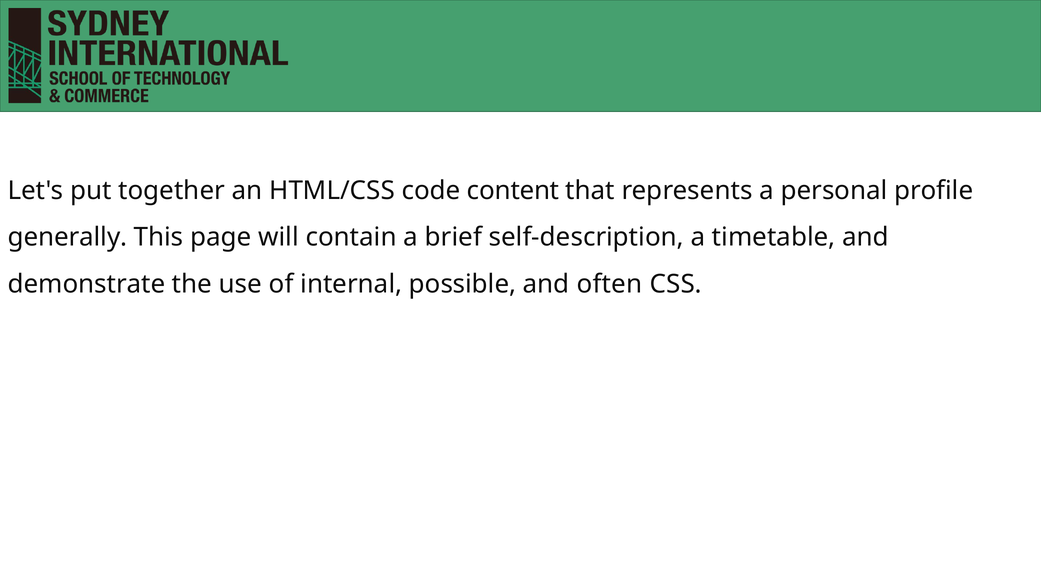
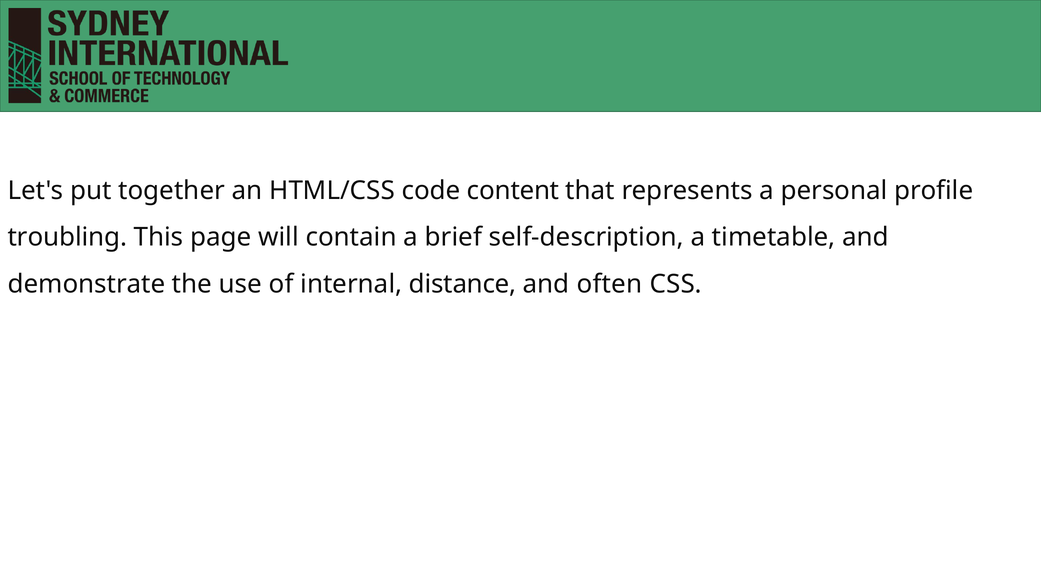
generally: generally -> troubling (67, 238)
possible: possible -> distance (463, 284)
